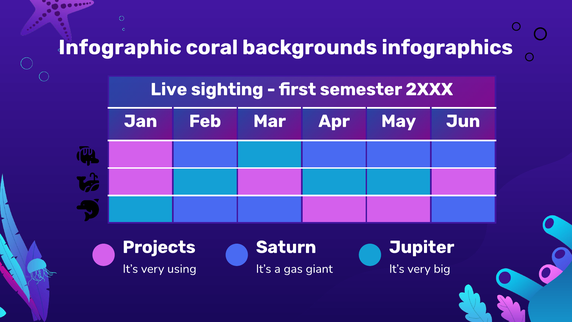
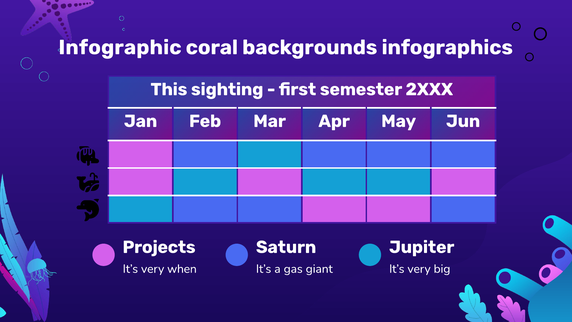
Live: Live -> This (169, 89)
using: using -> when (182, 269)
